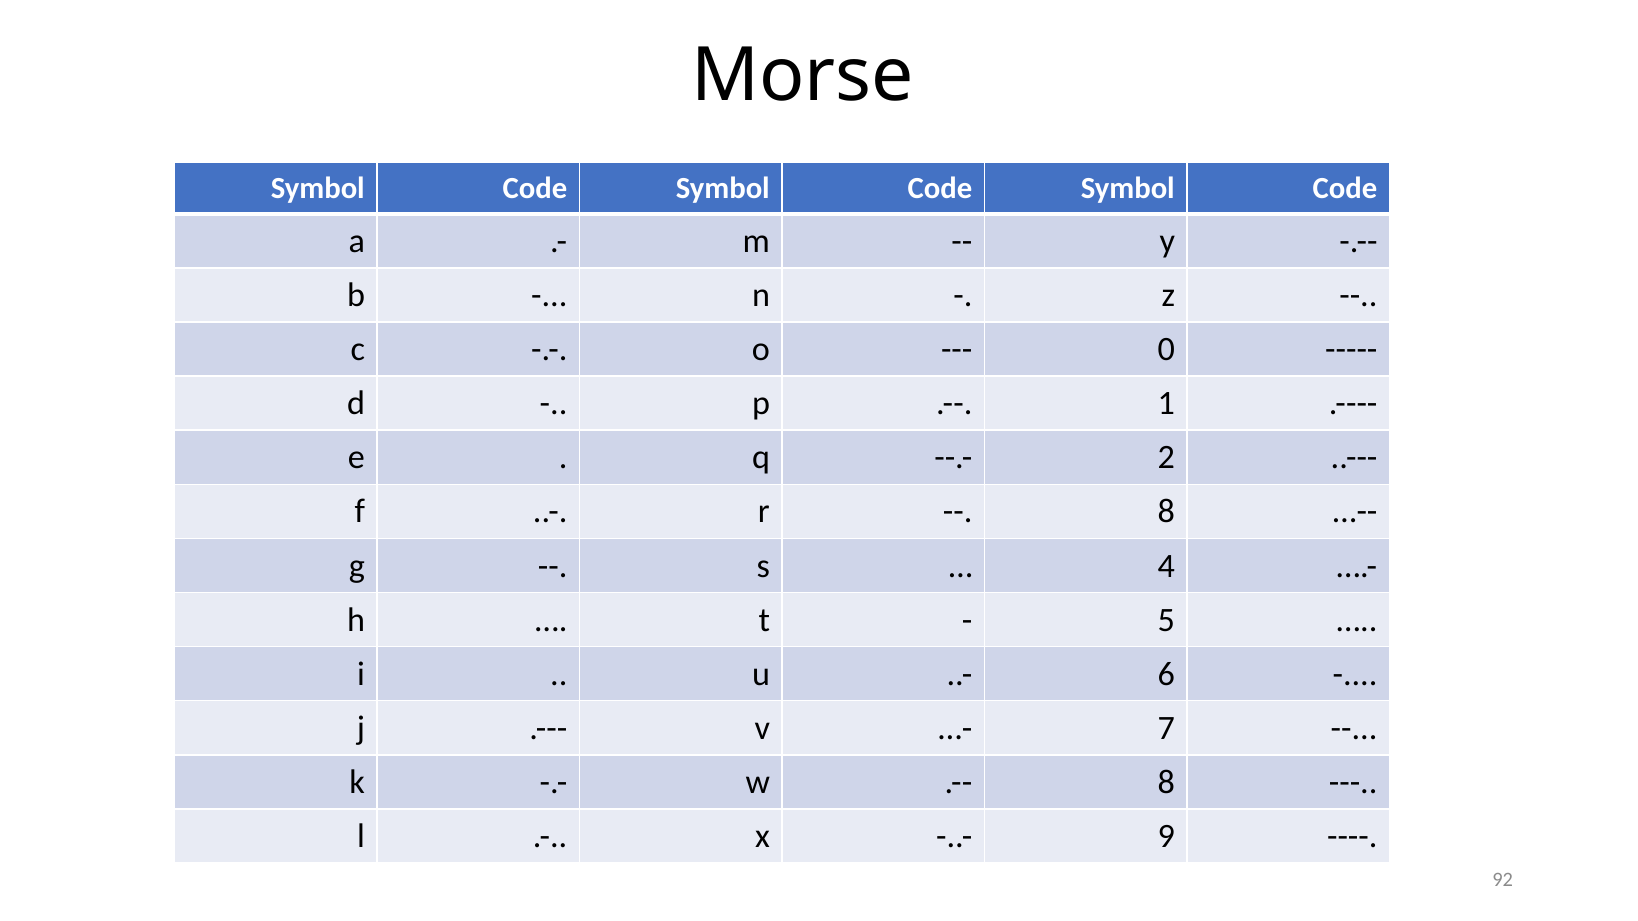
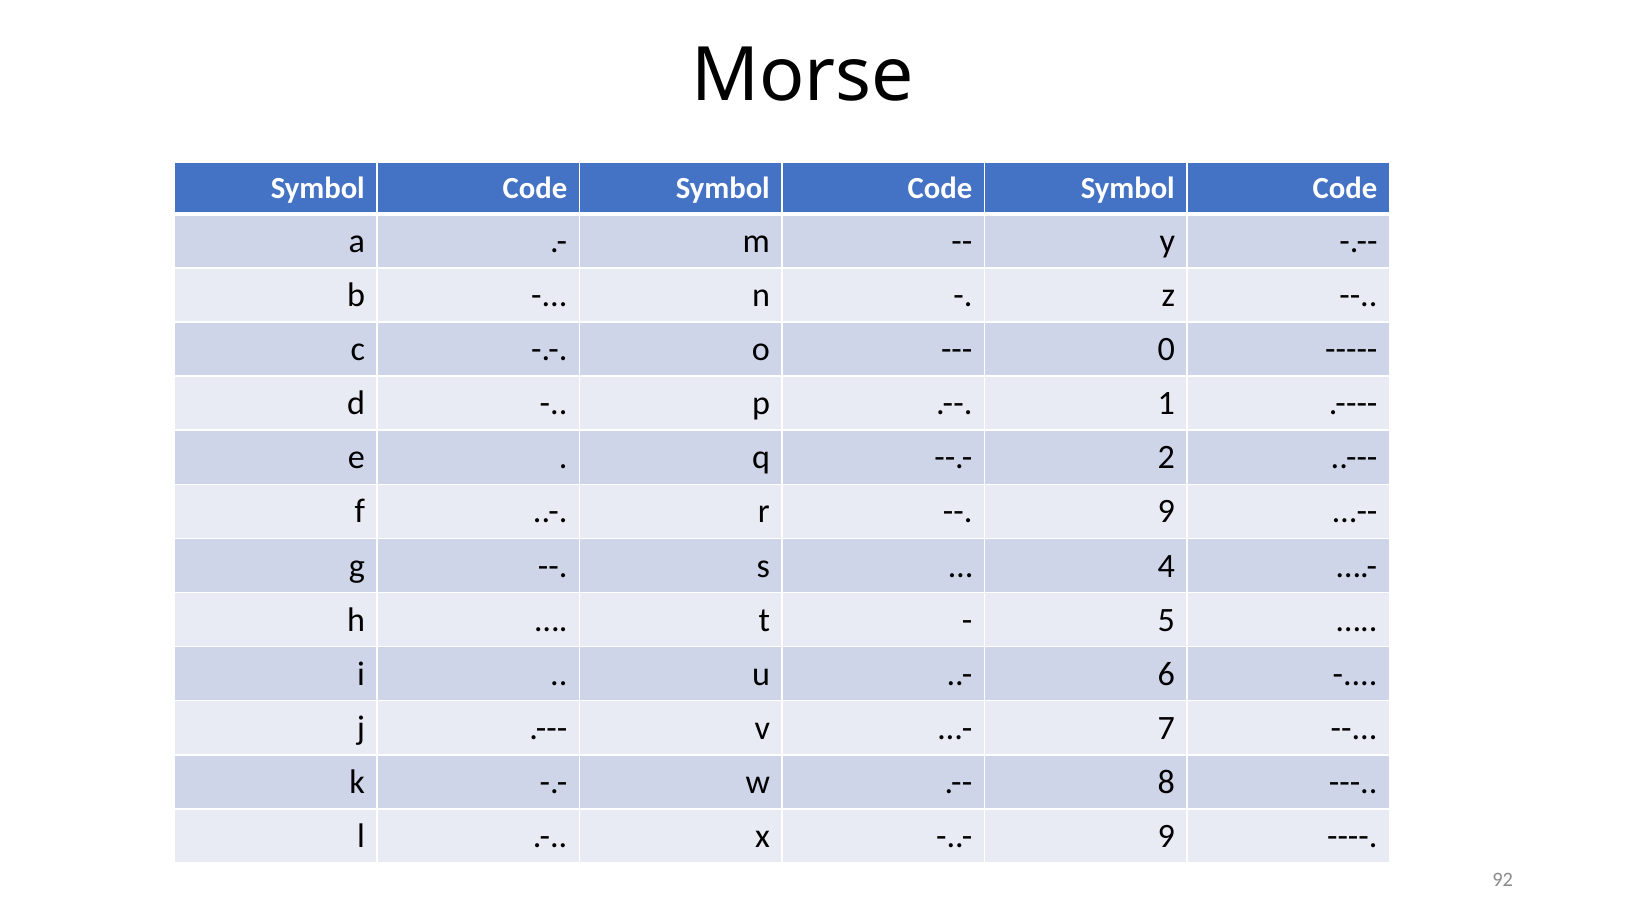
8: 8 -> 9 (1166, 512)
